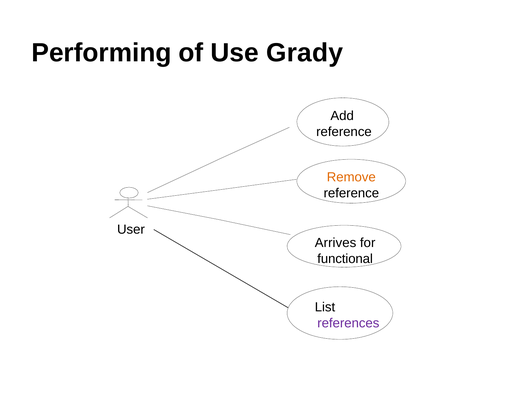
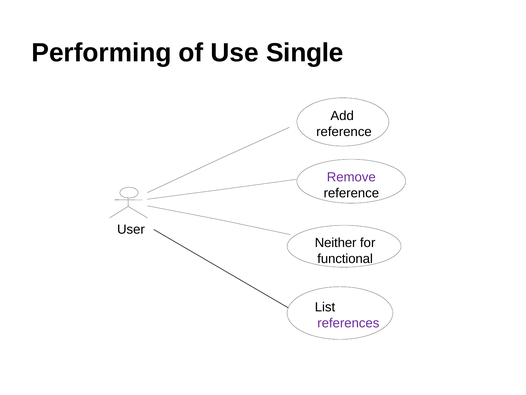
Grady: Grady -> Single (305, 53)
Remove colour: orange -> purple (351, 177)
Arrives: Arrives -> Neither (336, 243)
